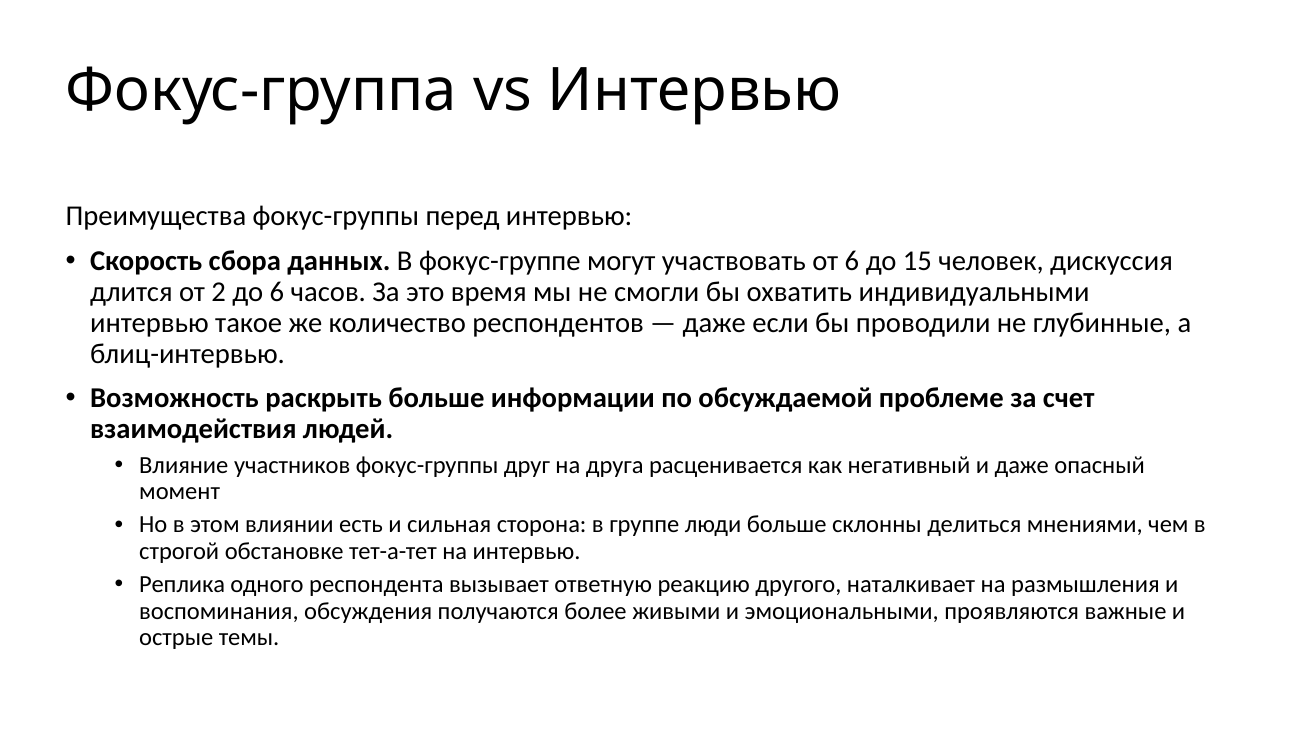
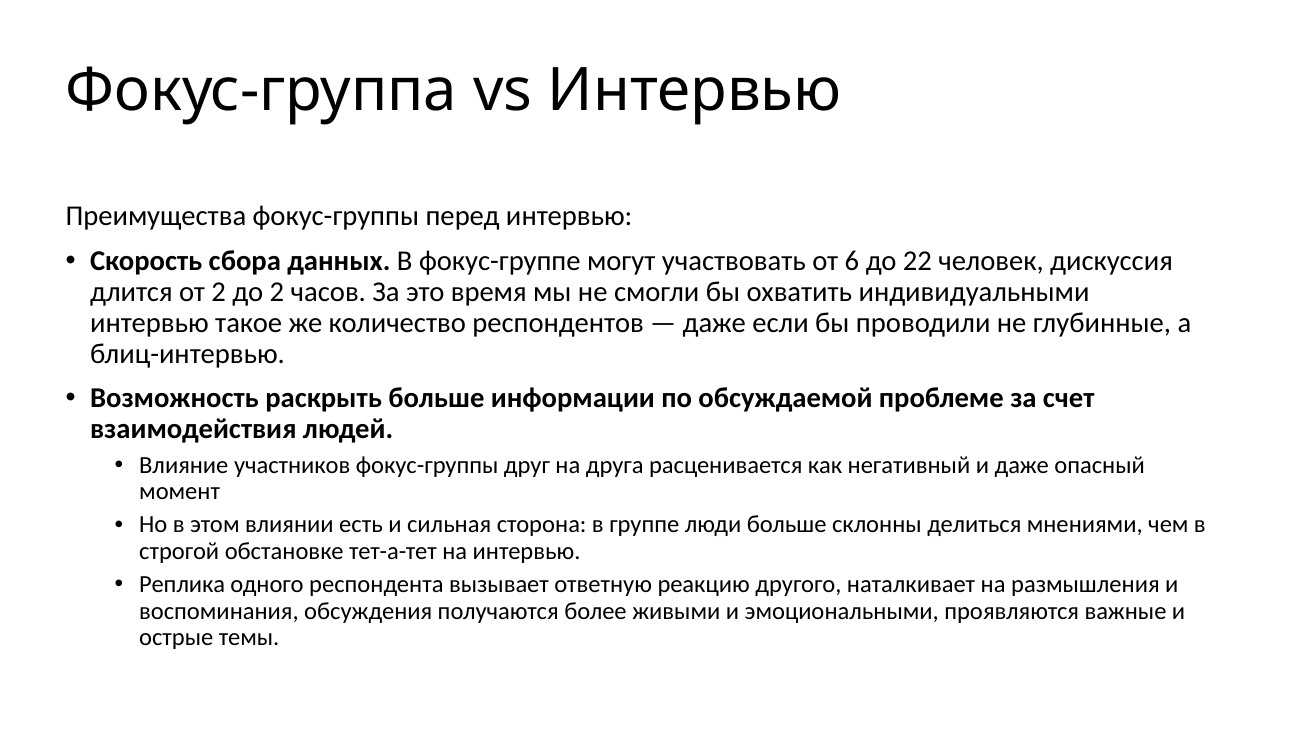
15: 15 -> 22 (917, 261)
до 6: 6 -> 2 (277, 292)
